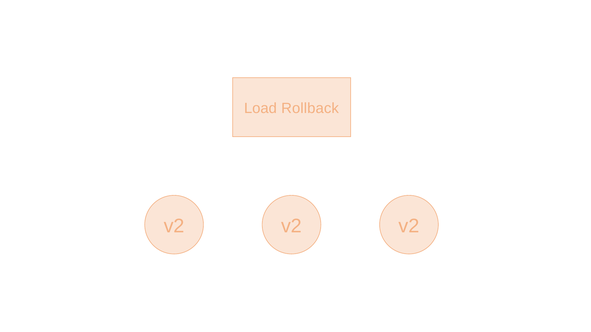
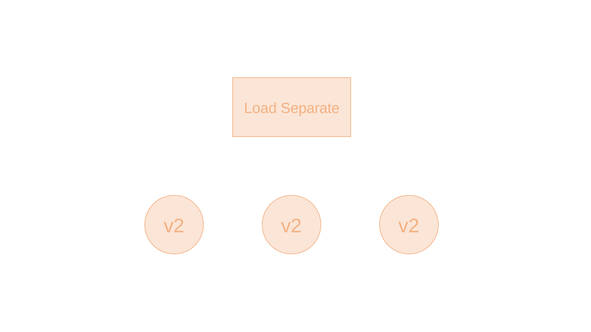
Rollback: Rollback -> Separate (310, 108)
